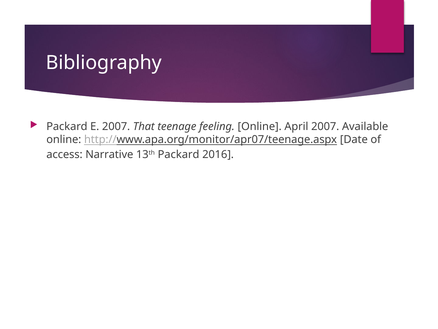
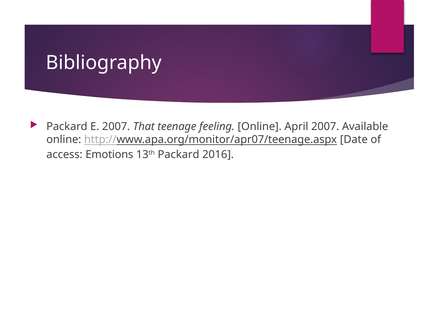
Narrative: Narrative -> Emotions (109, 154)
